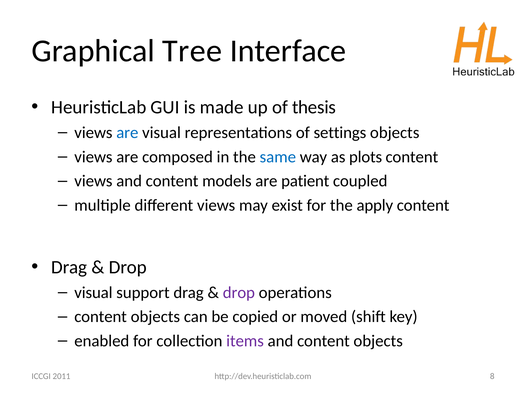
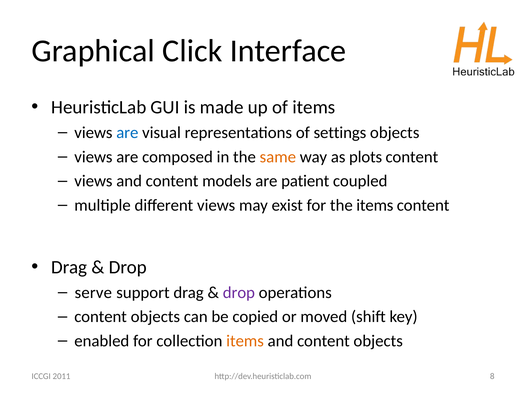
Tree: Tree -> Click (192, 51)
of thesis: thesis -> items (314, 107)
same colour: blue -> orange (278, 157)
the apply: apply -> items (375, 206)
visual: visual -> serve (93, 293)
items colour: purple -> orange (245, 341)
